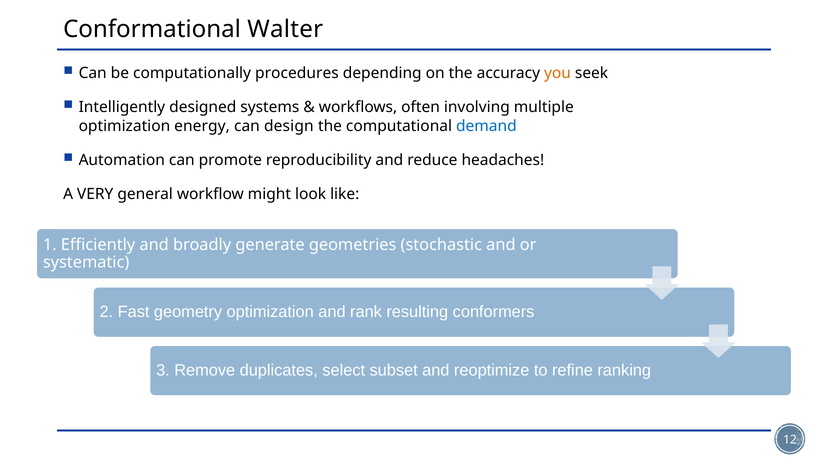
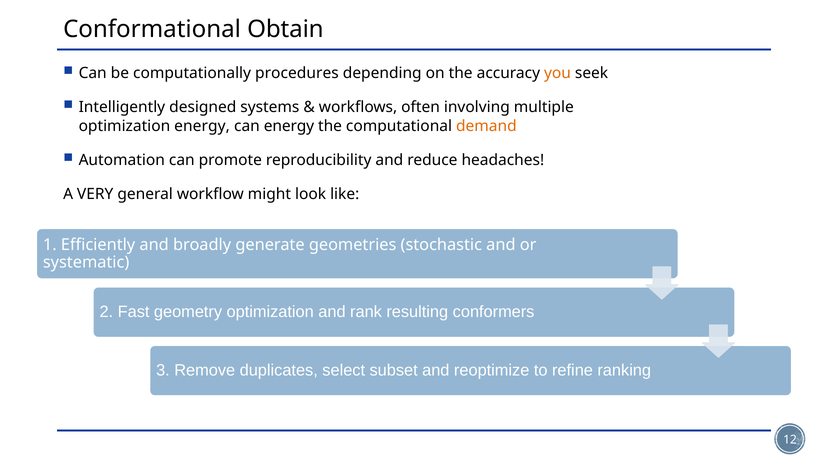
Walter: Walter -> Obtain (285, 29)
can design: design -> energy (289, 126)
demand colour: blue -> orange (486, 126)
